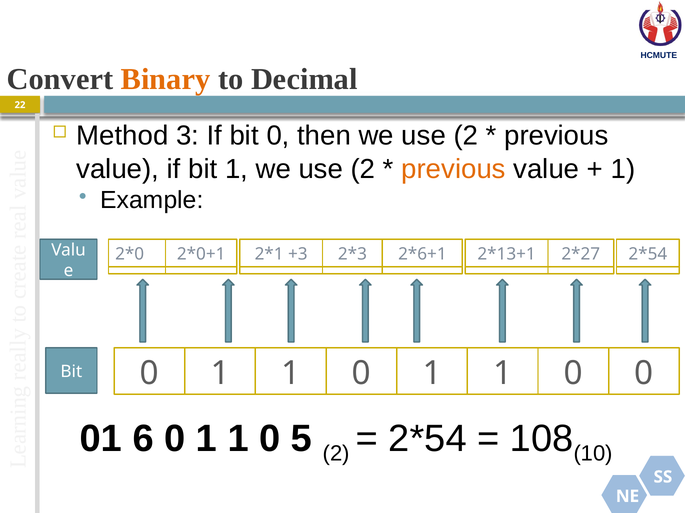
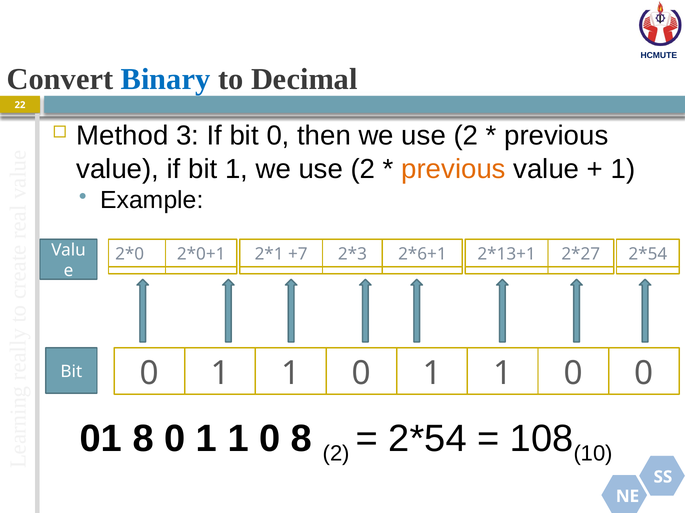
Binary colour: orange -> blue (166, 79)
+3: +3 -> +7 (298, 255)
01 6: 6 -> 8 (143, 439)
0 5: 5 -> 8 (302, 439)
